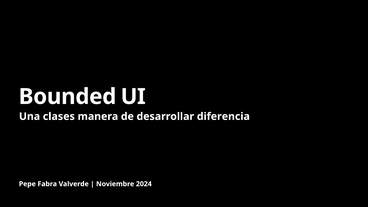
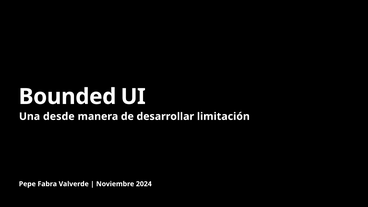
clases: clases -> desde (59, 116)
diferencia: diferencia -> limitación (223, 116)
